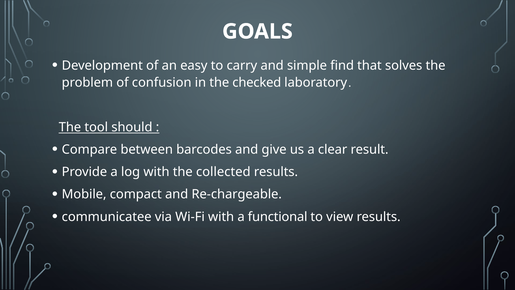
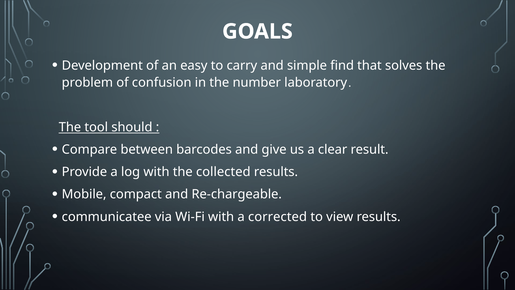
checked: checked -> number (257, 82)
functional: functional -> corrected (277, 217)
